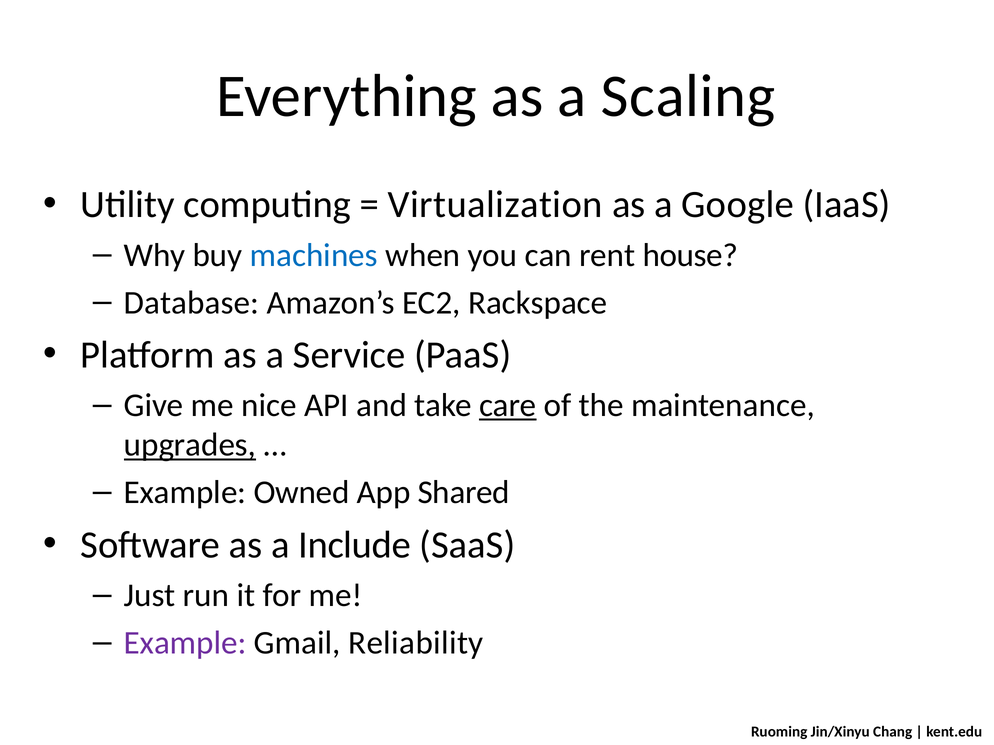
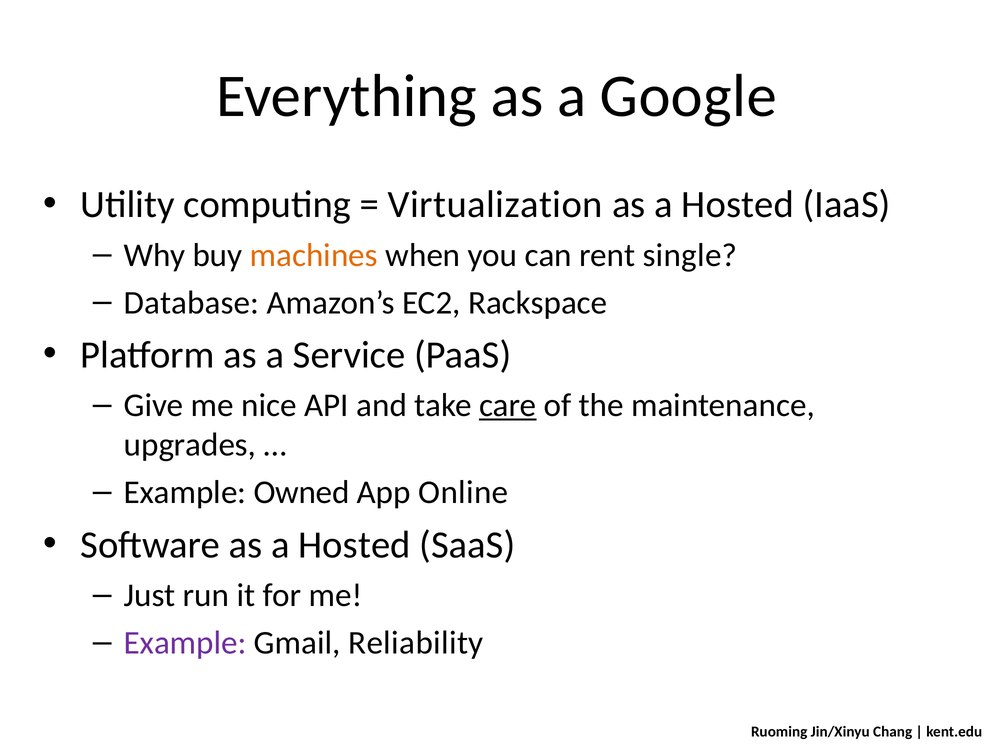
Scaling: Scaling -> Google (688, 96)
Google: Google -> Hosted (738, 205)
machines colour: blue -> orange (314, 255)
house: house -> single (690, 255)
upgrades underline: present -> none (190, 445)
Shared: Shared -> Online (463, 493)
Software as a Include: Include -> Hosted (354, 545)
